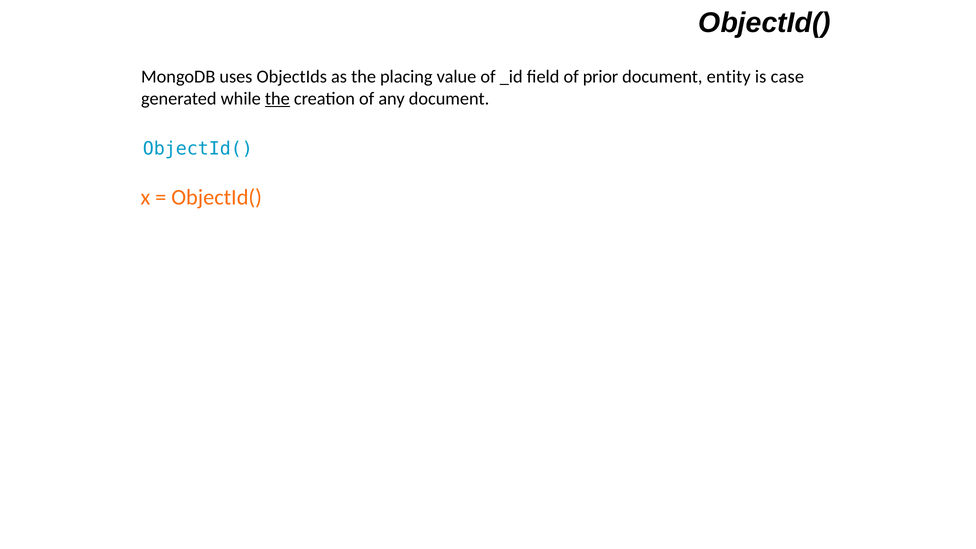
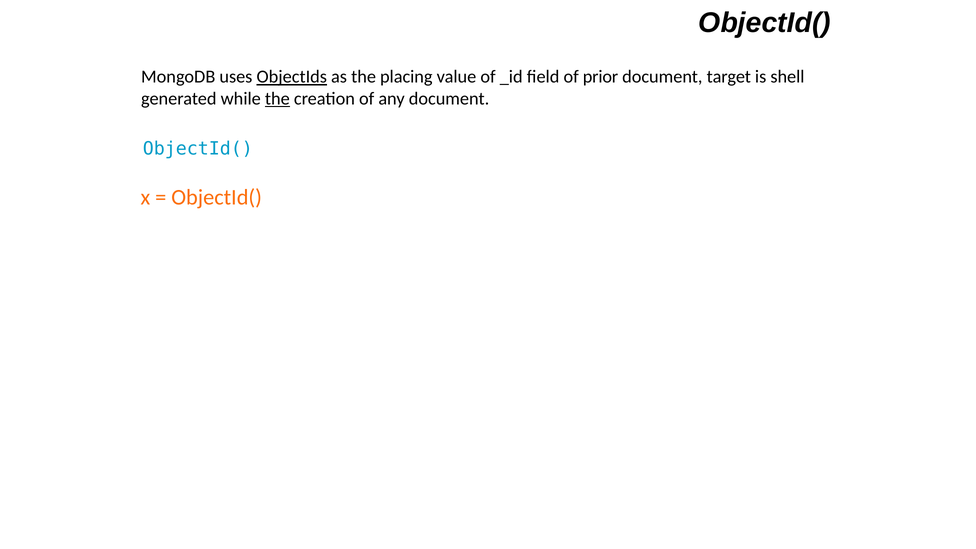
ObjectIds underline: none -> present (292, 77)
entity: entity -> target (729, 77)
case: case -> shell (787, 77)
